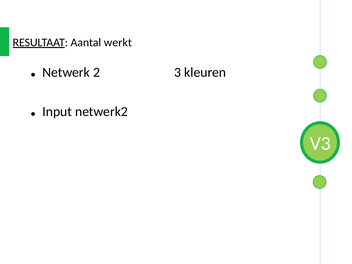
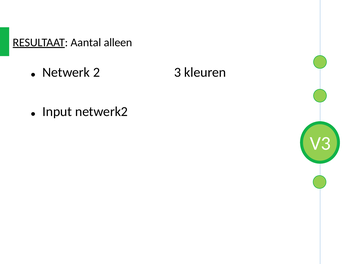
werkt: werkt -> alleen (118, 42)
